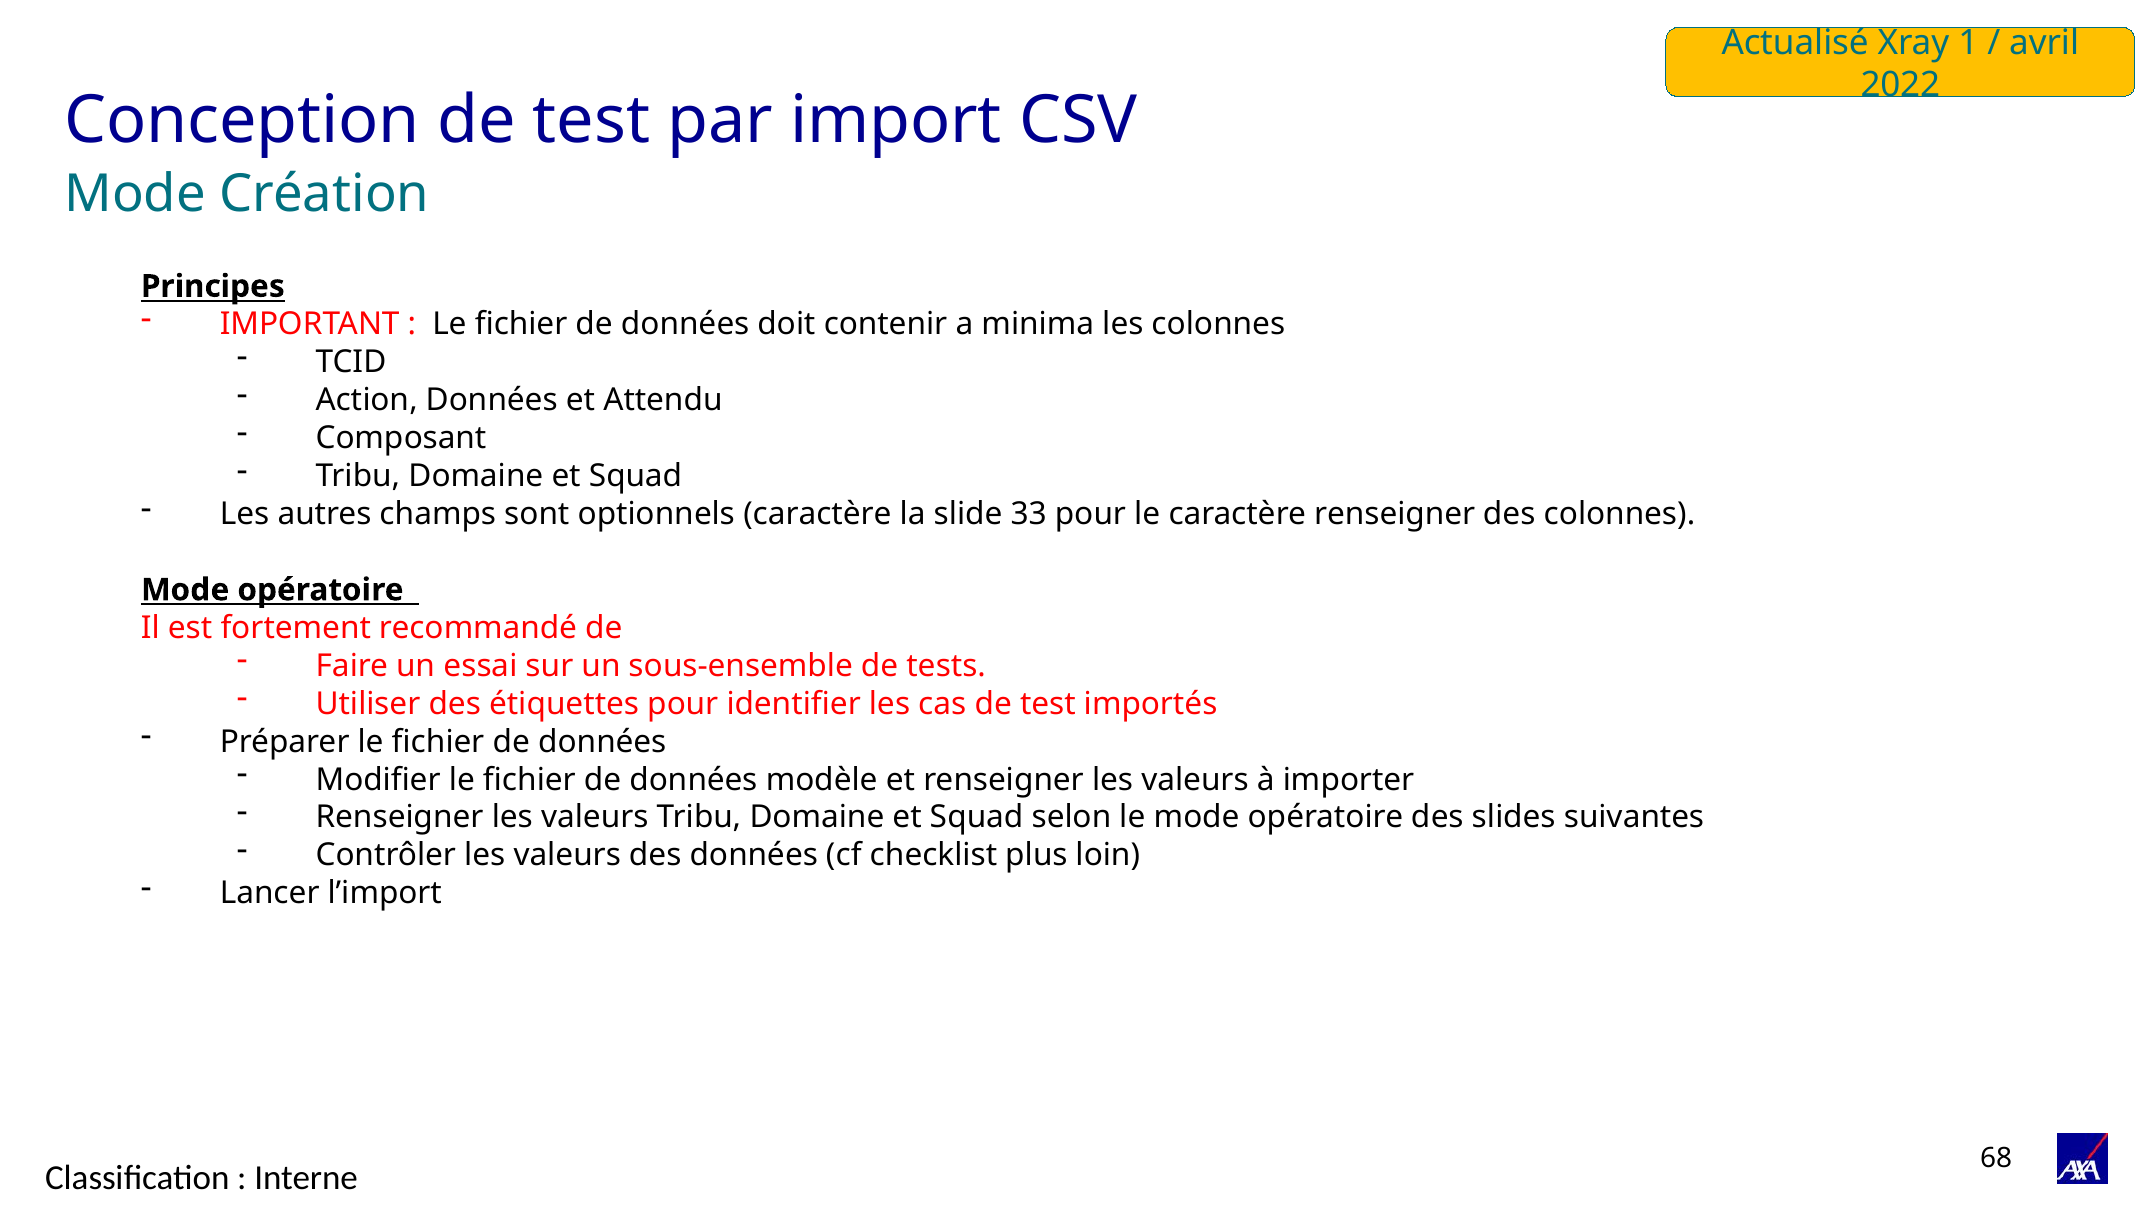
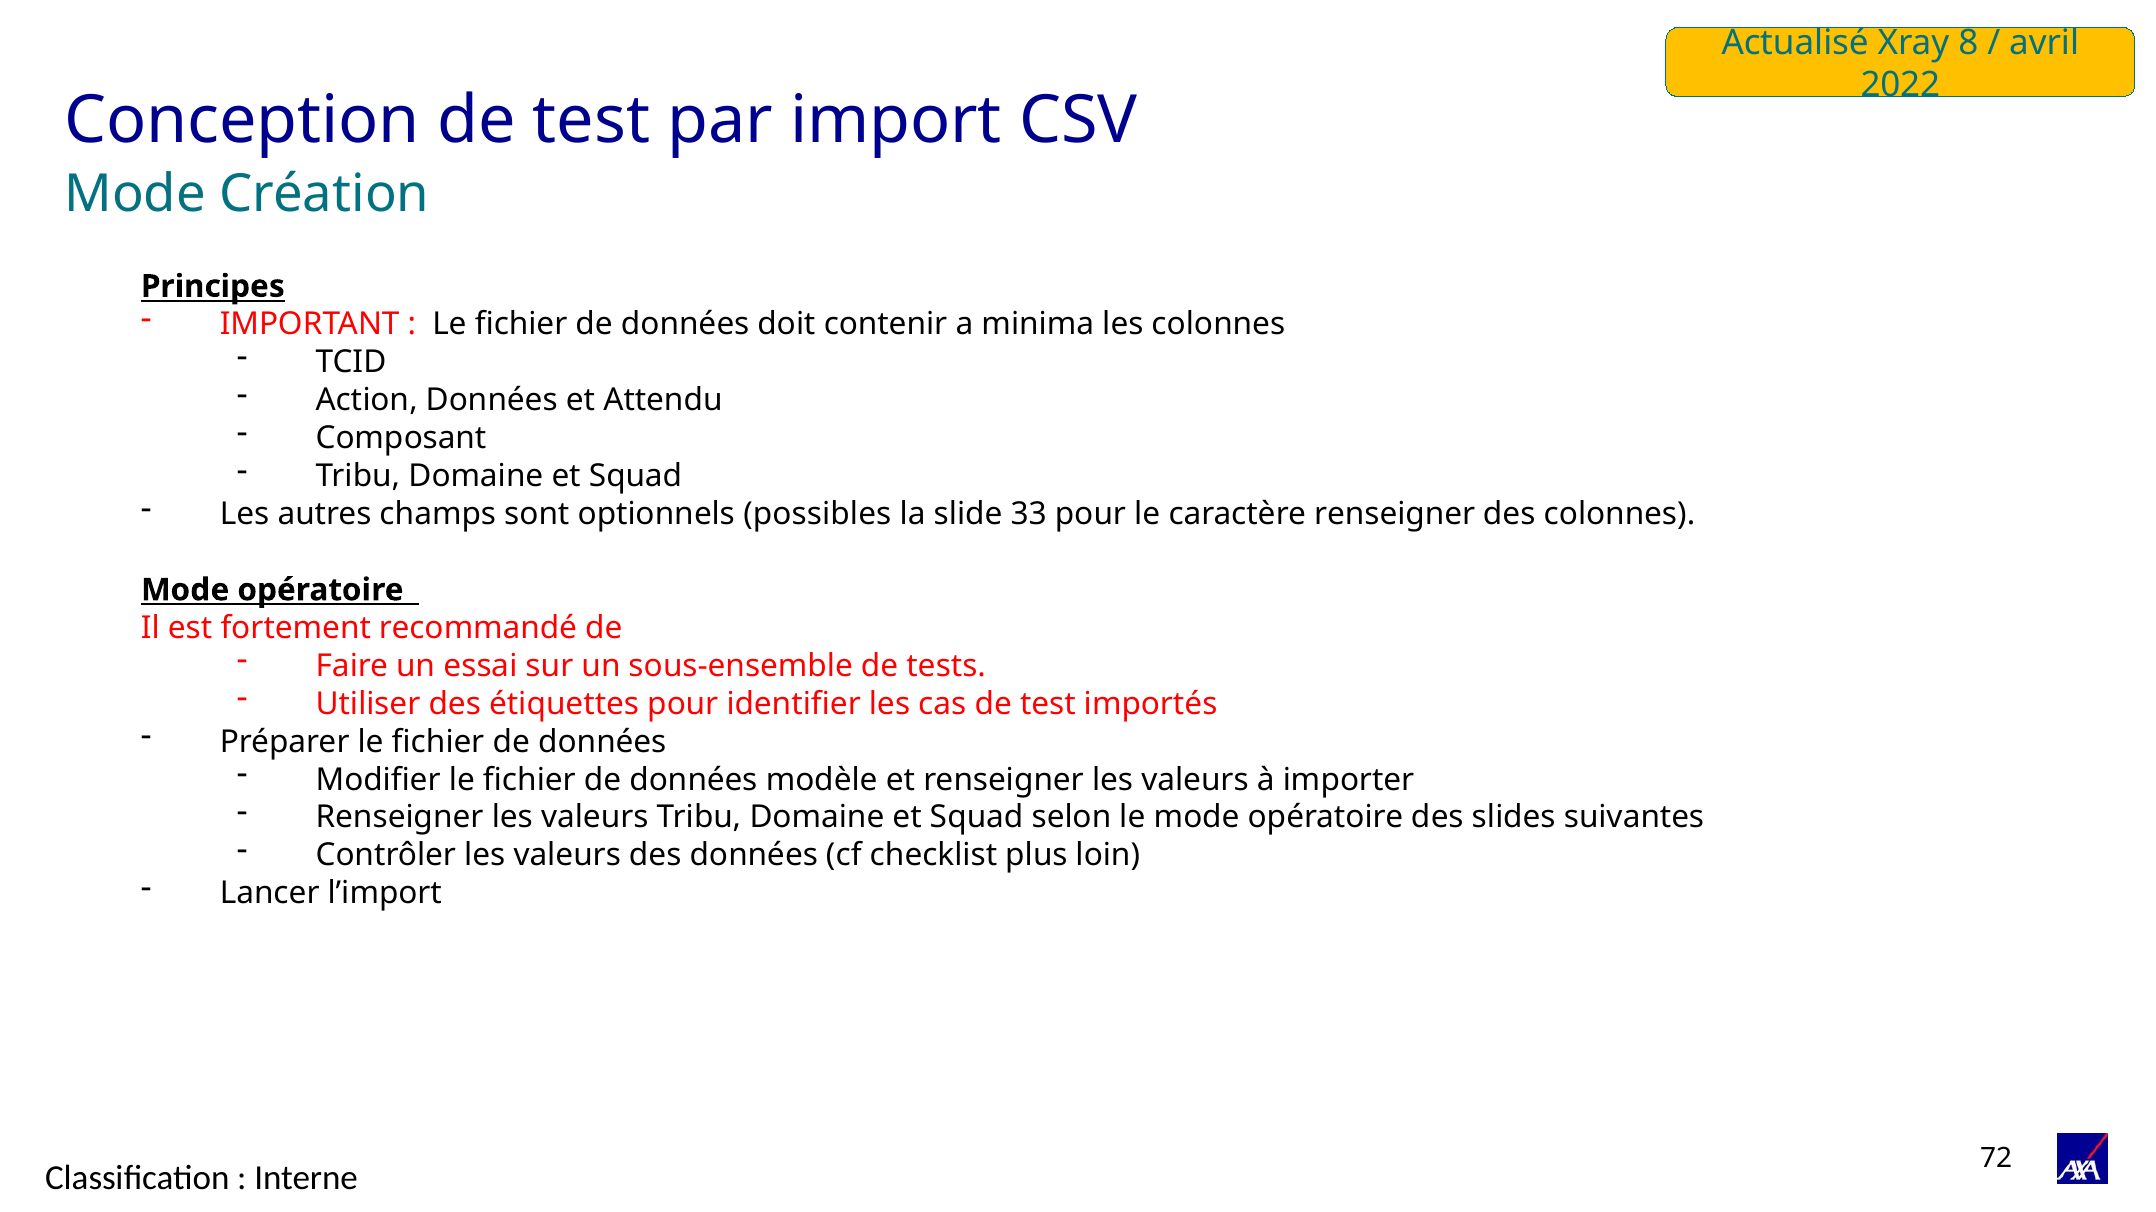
1: 1 -> 8 (1968, 43)
optionnels caractère: caractère -> possibles (817, 514)
68: 68 -> 72 (1996, 1159)
